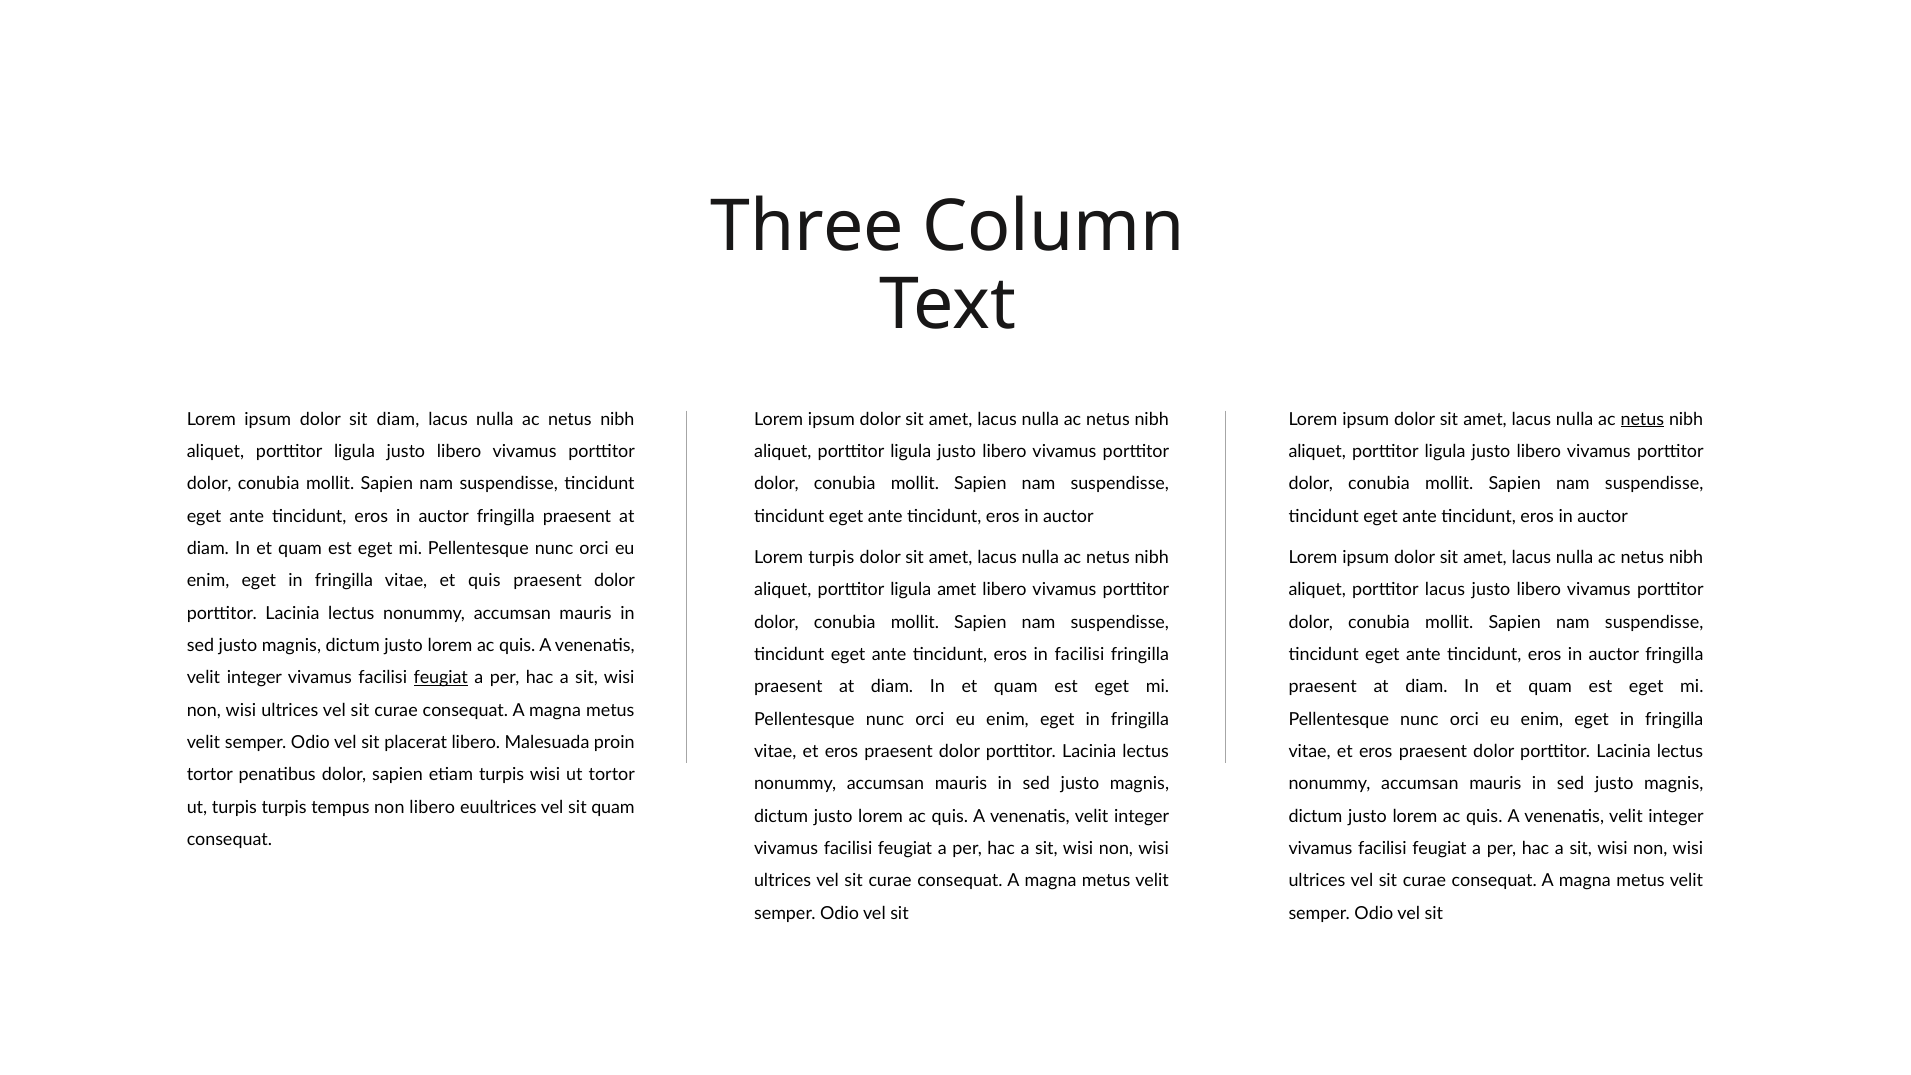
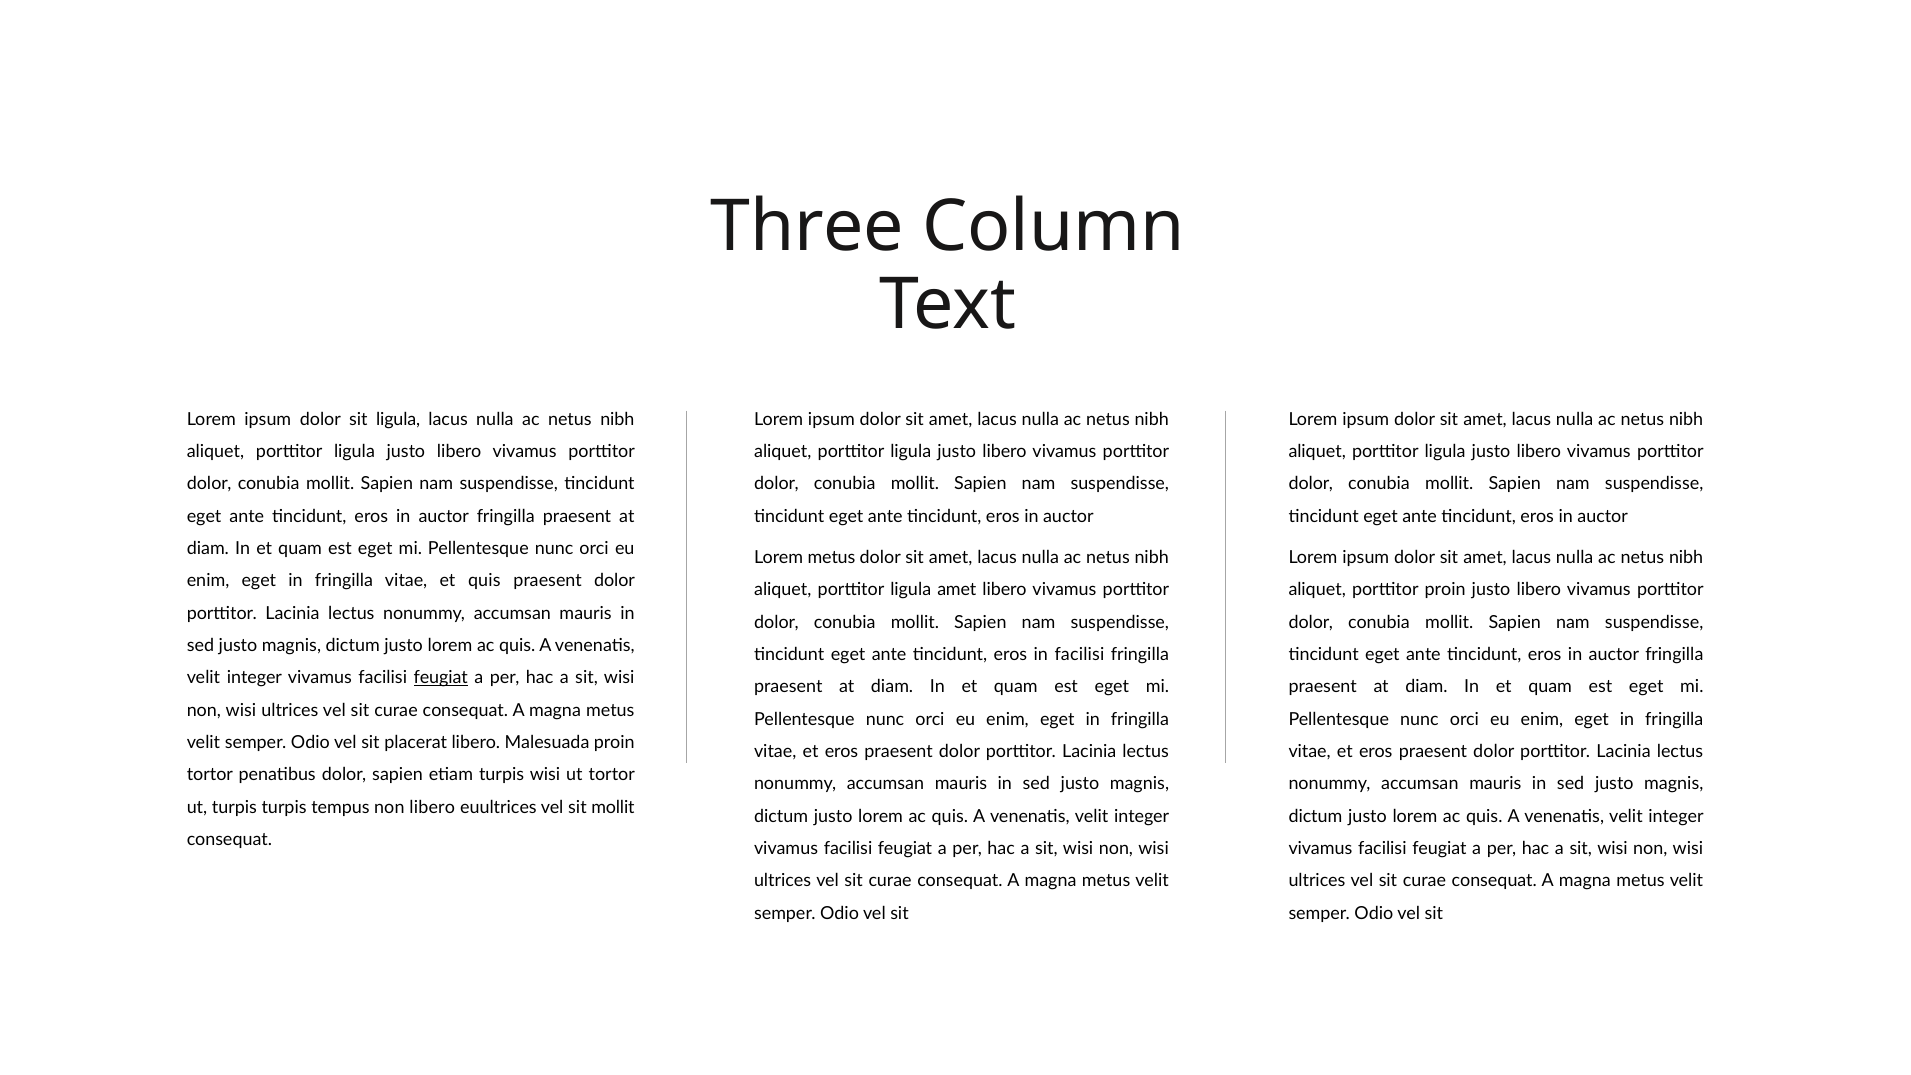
sit diam: diam -> ligula (398, 419)
netus underline: present -> none (1642, 419)
Lorem turpis: turpis -> metus (831, 557)
porttitor lacus: lacus -> proin (1445, 590)
sit quam: quam -> mollit (613, 807)
